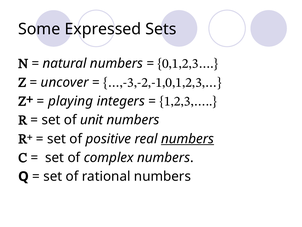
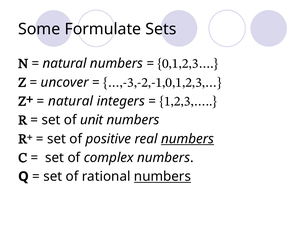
Expressed: Expressed -> Formulate (103, 29)
playing: playing -> natural (71, 101)
numbers underline: none -> present (162, 176)
